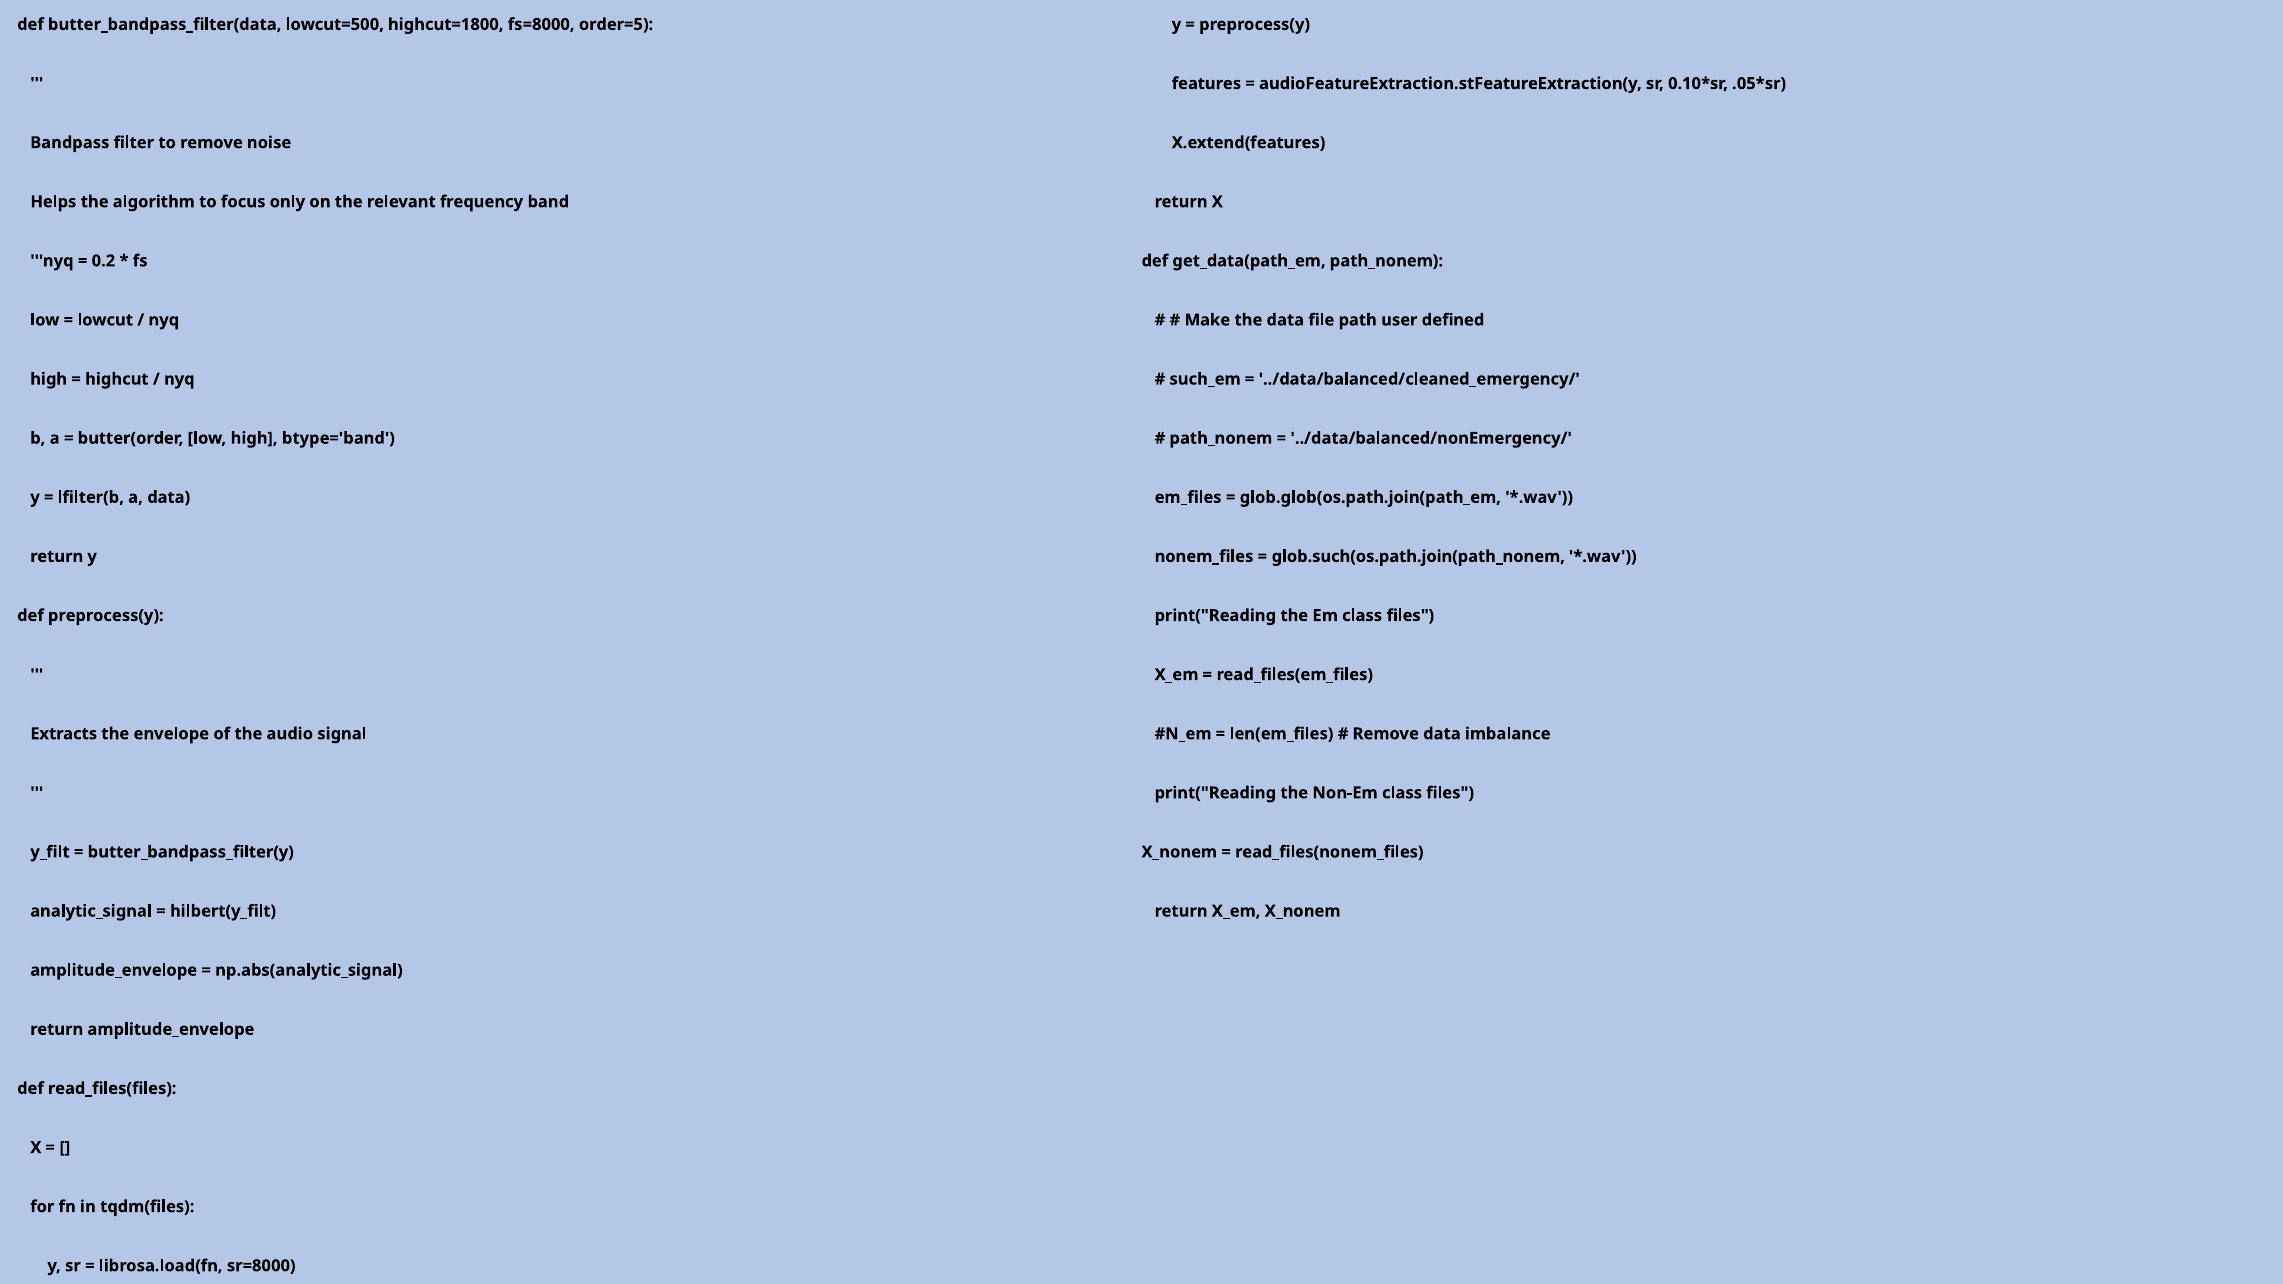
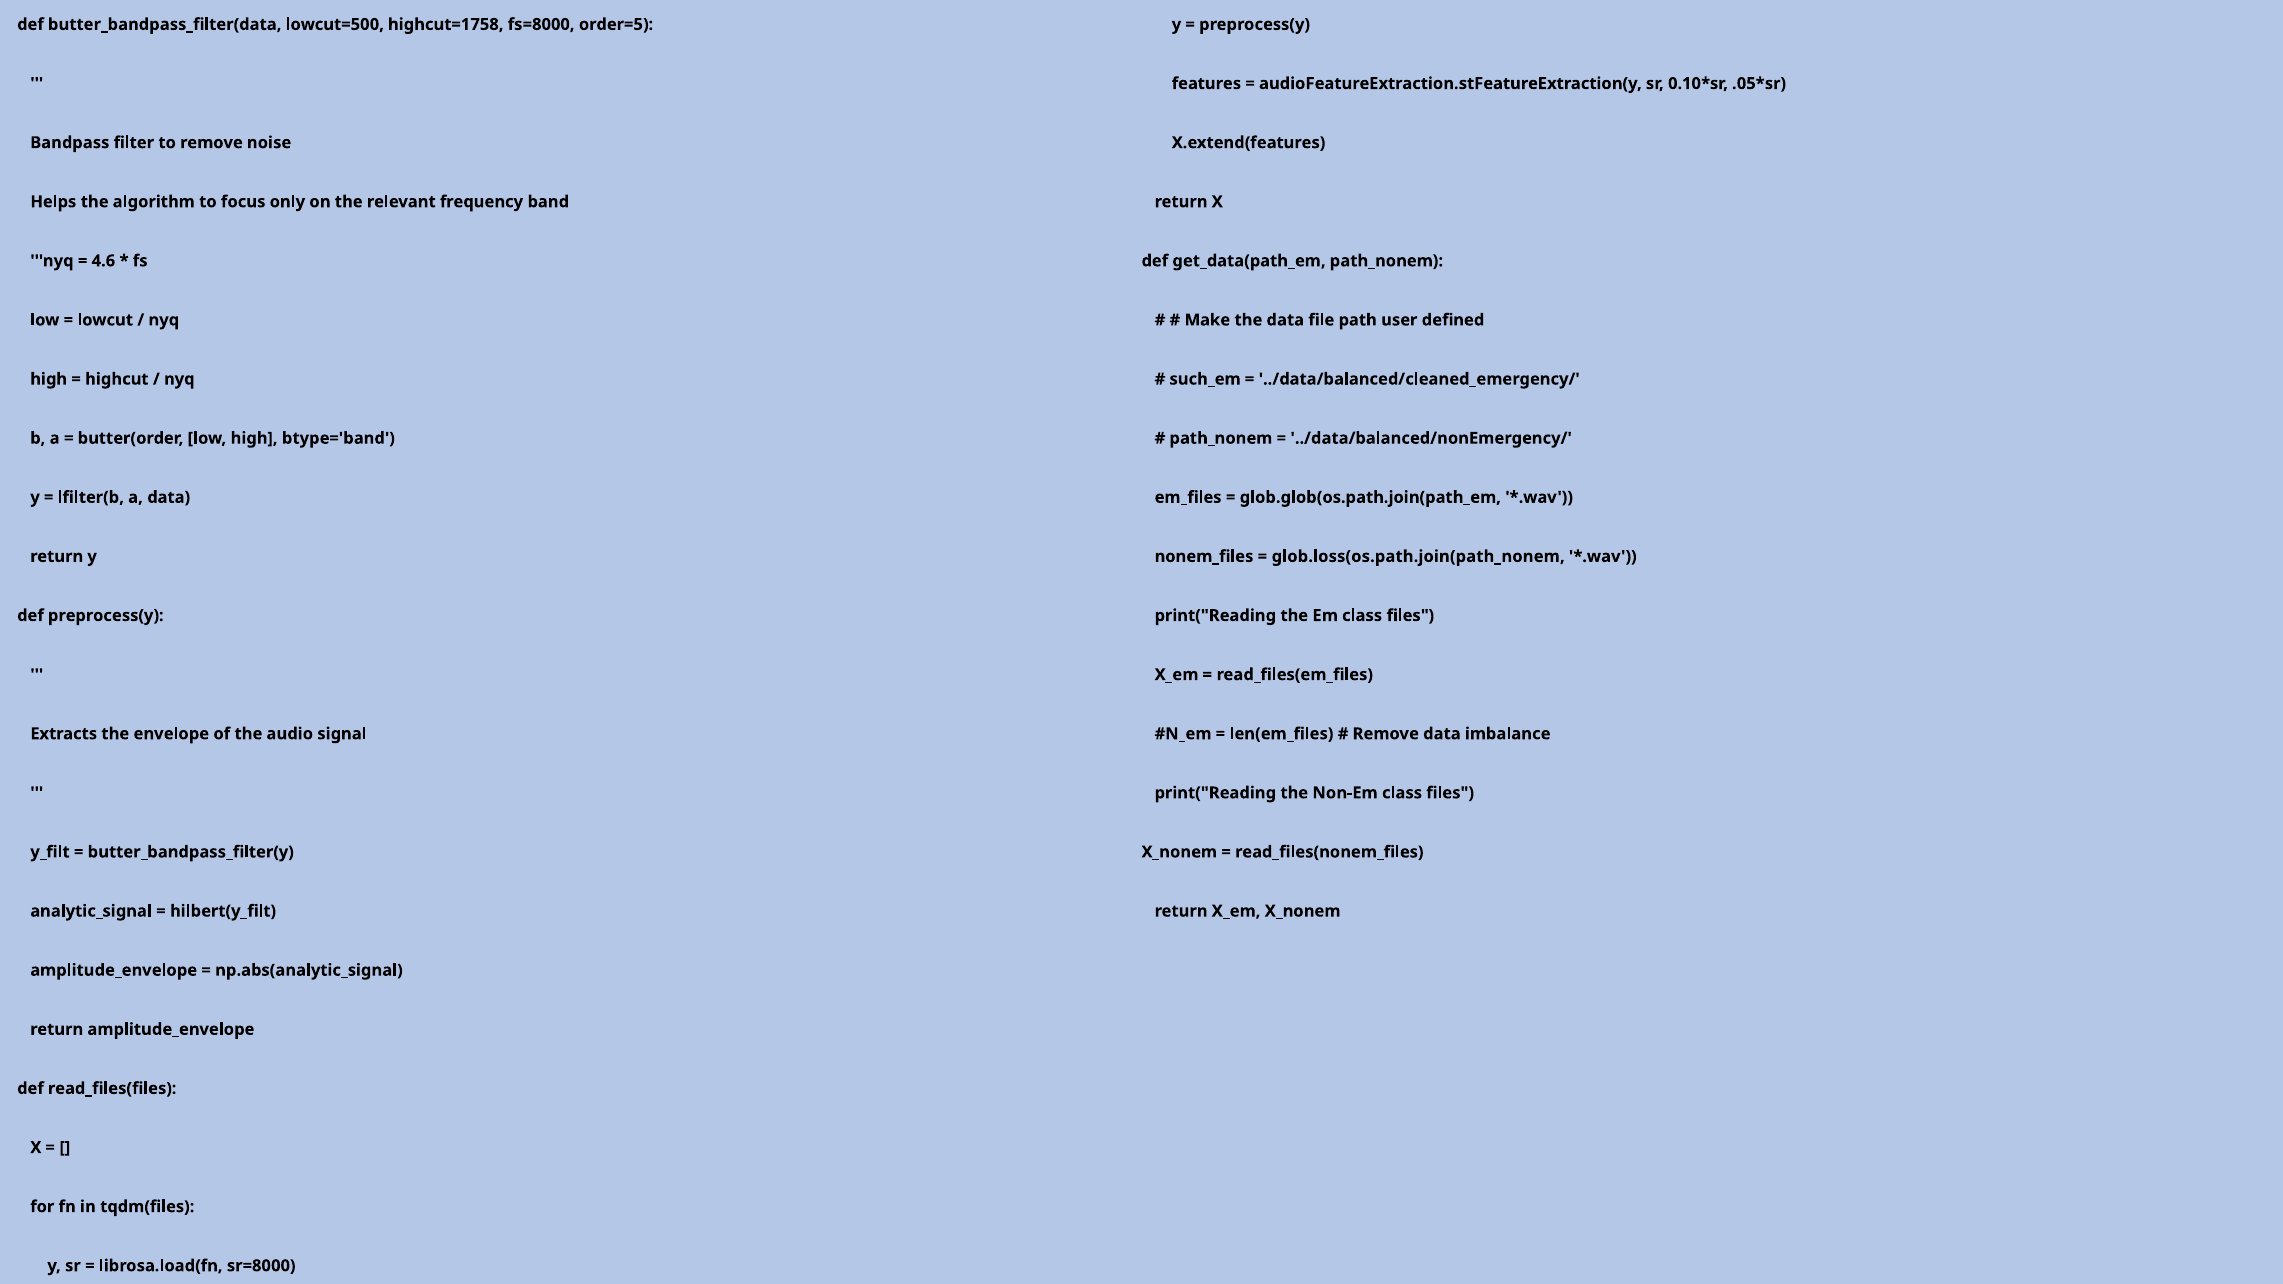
highcut=1800: highcut=1800 -> highcut=1758 (446, 24)
0.2: 0.2 -> 4.6 (103, 261)
glob.such(os.path.join(path_nonem: glob.such(os.path.join(path_nonem -> glob.loss(os.path.join(path_nonem (1418, 557)
